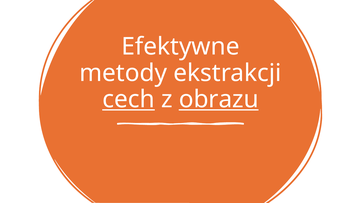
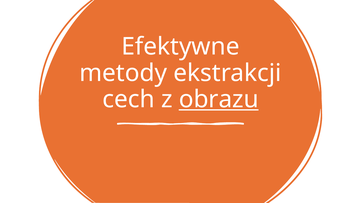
cech underline: present -> none (128, 99)
